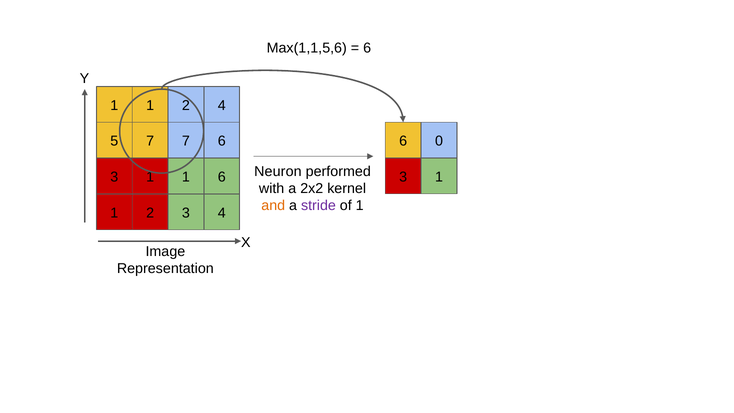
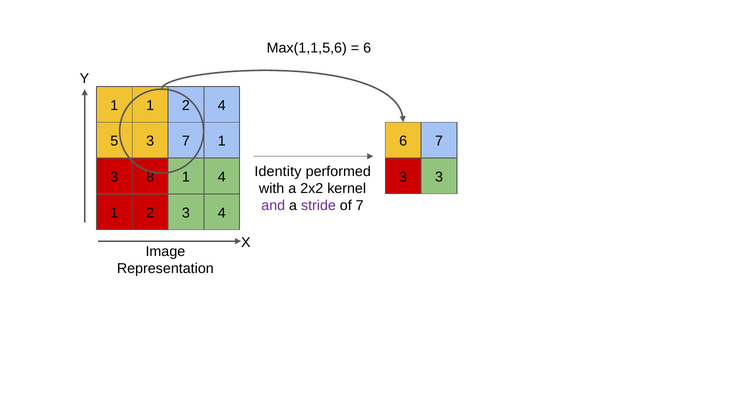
6 0: 0 -> 7 (439, 141)
5 7: 7 -> 3 (150, 141)
7 6: 6 -> 1 (222, 141)
Neuron: Neuron -> Identity (278, 171)
1: 1 -> 3 (439, 177)
1: 1 -> 8 (150, 177)
1 6: 6 -> 4 (222, 177)
and colour: orange -> purple (273, 206)
of 1: 1 -> 7 (360, 206)
